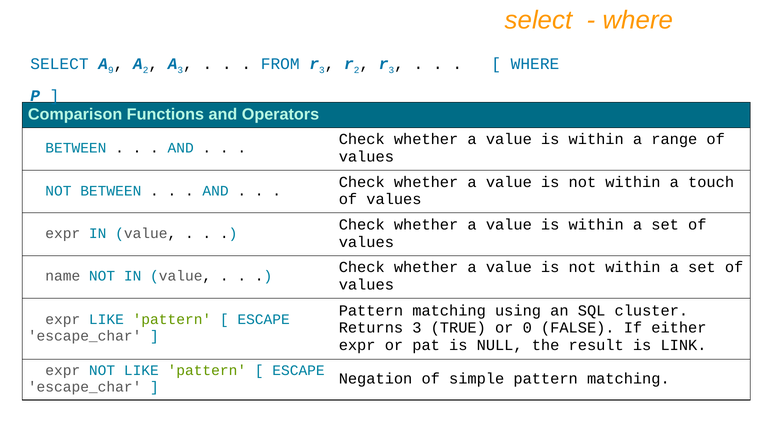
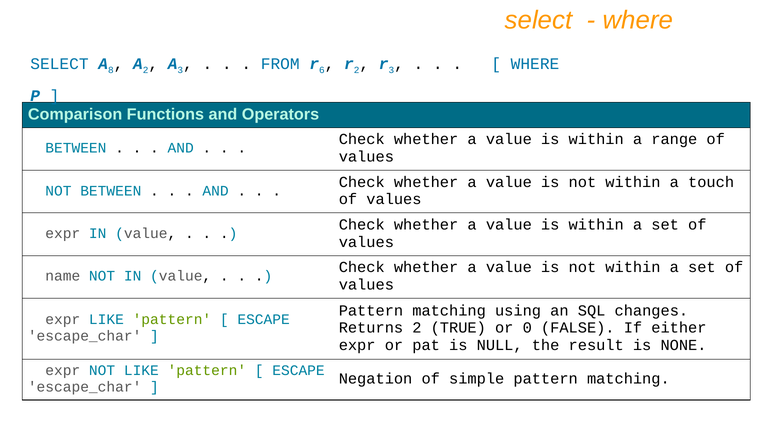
9: 9 -> 8 (111, 70)
3: 3 -> 6 (322, 70)
cluster: cluster -> changes (651, 311)
Returns 3: 3 -> 2 (417, 328)
LINK: LINK -> NONE (684, 346)
